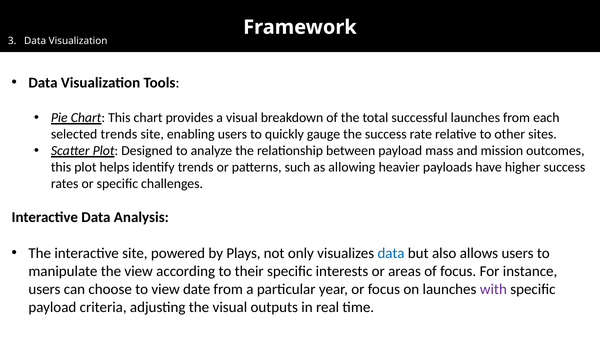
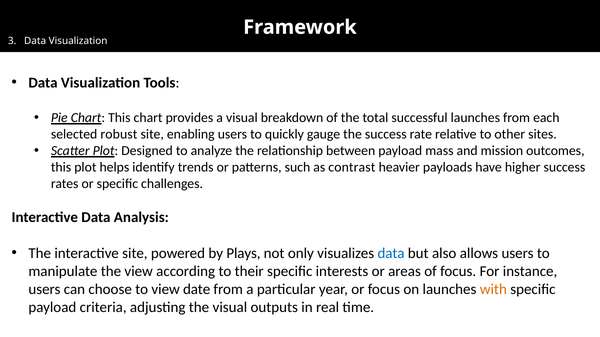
selected trends: trends -> robust (119, 134)
allowing: allowing -> contrast (352, 167)
with colour: purple -> orange (493, 290)
